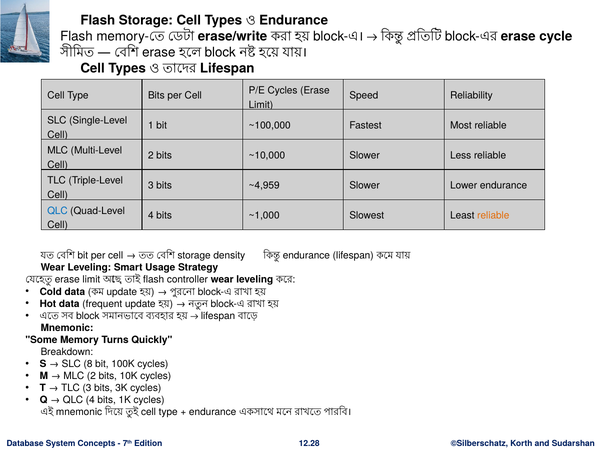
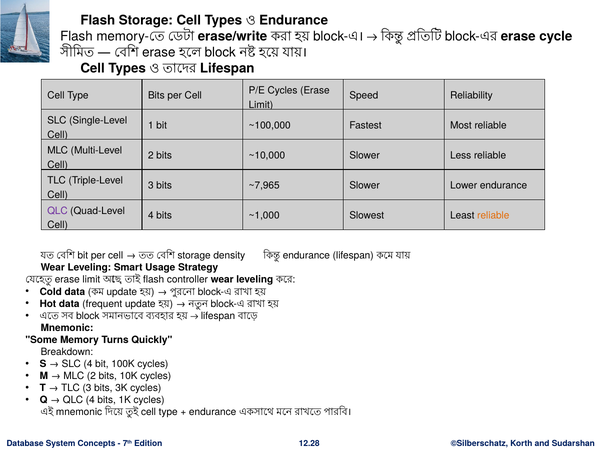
~4,959: ~4,959 -> ~7,965 (264, 185)
QLC colour: blue -> purple (57, 211)
SLC 8: 8 -> 4 (88, 364)
